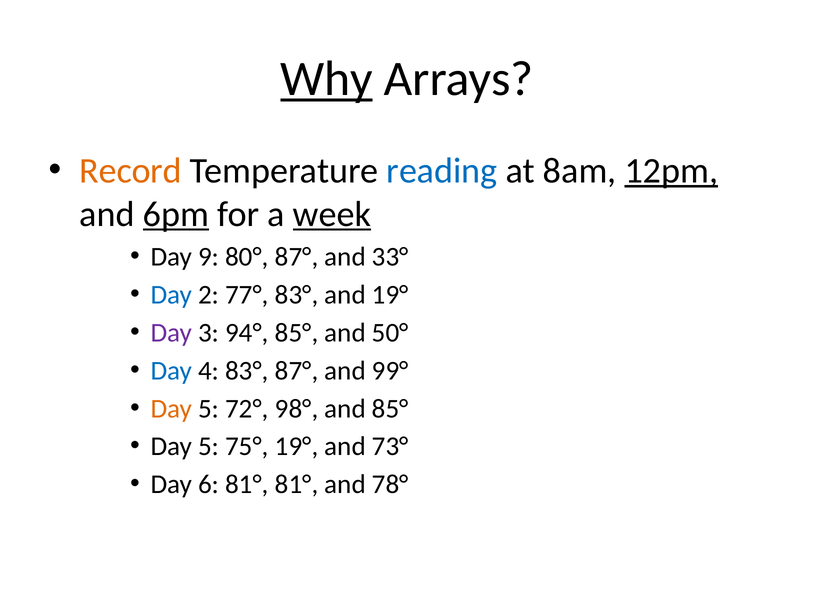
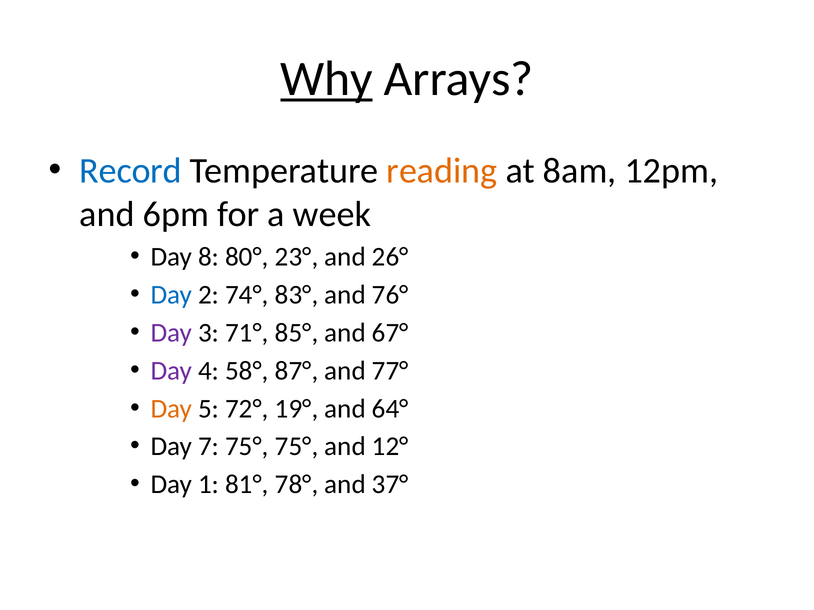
Record colour: orange -> blue (131, 171)
reading colour: blue -> orange (442, 171)
12pm underline: present -> none (671, 171)
6pm underline: present -> none (176, 214)
week underline: present -> none (332, 214)
9: 9 -> 8 (209, 257)
80° 87°: 87° -> 23° (297, 257)
33°: 33° -> 26° (390, 257)
77°: 77° -> 74° (247, 295)
and 19°: 19° -> 76° (390, 295)
94°: 94° -> 71° (247, 333)
50°: 50° -> 67° (390, 333)
Day colour: blue -> purple (171, 371)
4 83°: 83° -> 58° (247, 371)
99°: 99° -> 77° (390, 371)
98°: 98° -> 19° (297, 409)
and 85°: 85° -> 64° (390, 409)
5: 5 -> 7 (209, 447)
75° 19°: 19° -> 75° (297, 447)
73°: 73° -> 12° (390, 447)
6: 6 -> 1 (209, 485)
81° 81°: 81° -> 78° (297, 485)
78°: 78° -> 37° (390, 485)
